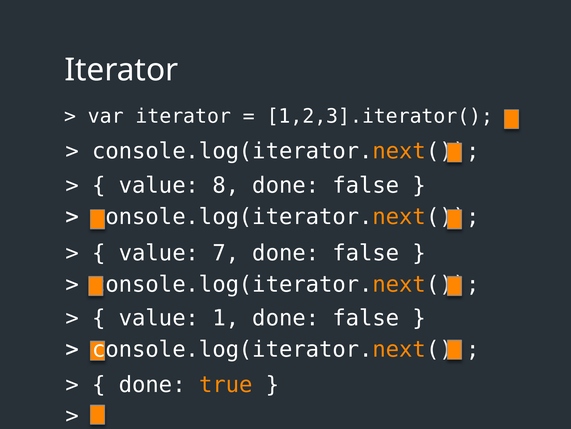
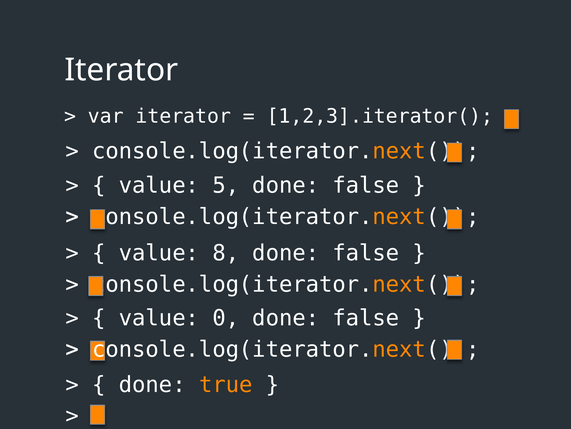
8: 8 -> 5 (226, 185)
7: 7 -> 8 (226, 253)
1: 1 -> 0 (226, 317)
